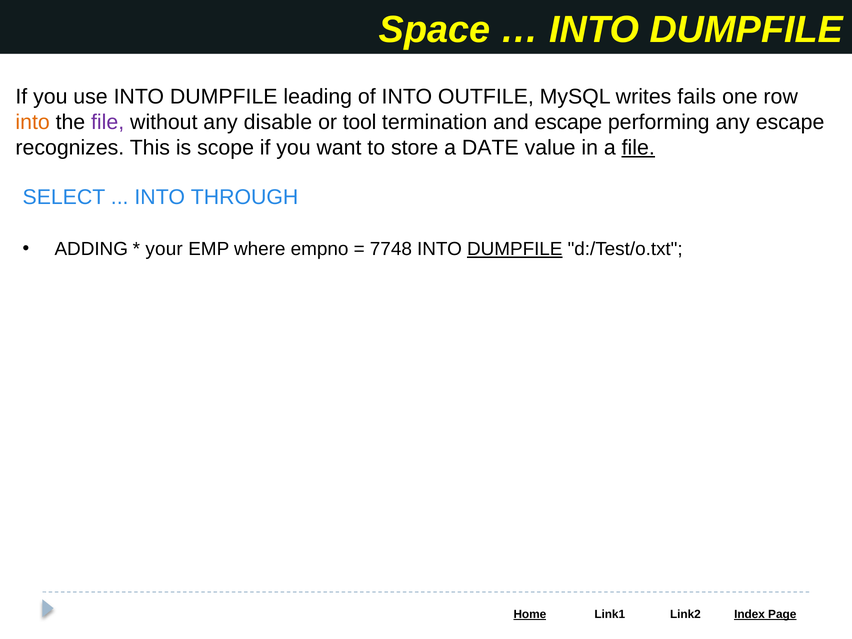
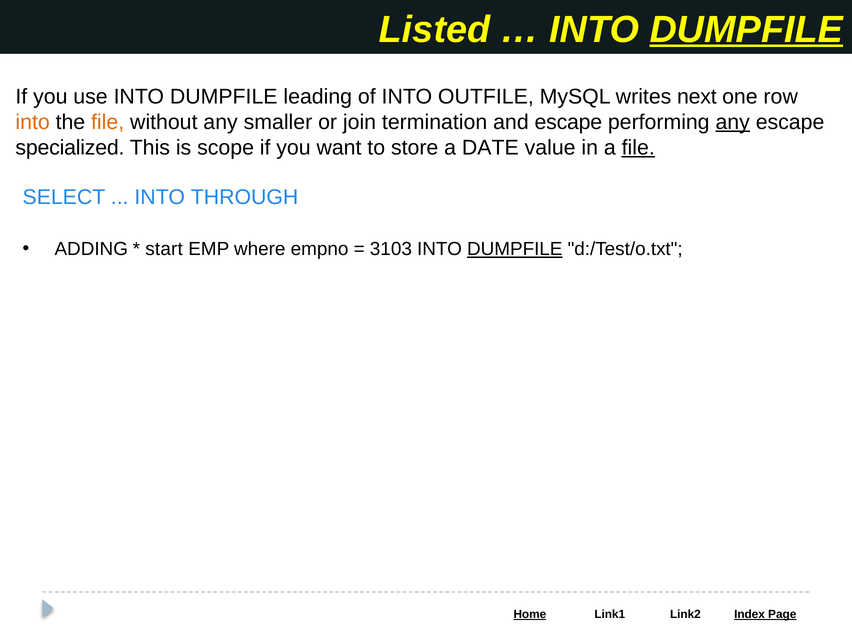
Space: Space -> Listed (435, 30)
DUMPFILE underline: none -> present (746, 30)
fails: fails -> next (697, 97)
file colour: purple -> orange (108, 122)
disable: disable -> smaller (278, 122)
tool: tool -> join (360, 122)
any underline: none -> present (733, 122)
recognizes: recognizes -> specialized (70, 148)
your: your -> start (164, 249)
7748: 7748 -> 3103 (391, 249)
